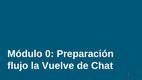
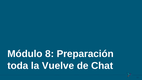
0: 0 -> 8 (50, 54)
flujo: flujo -> toda (18, 66)
